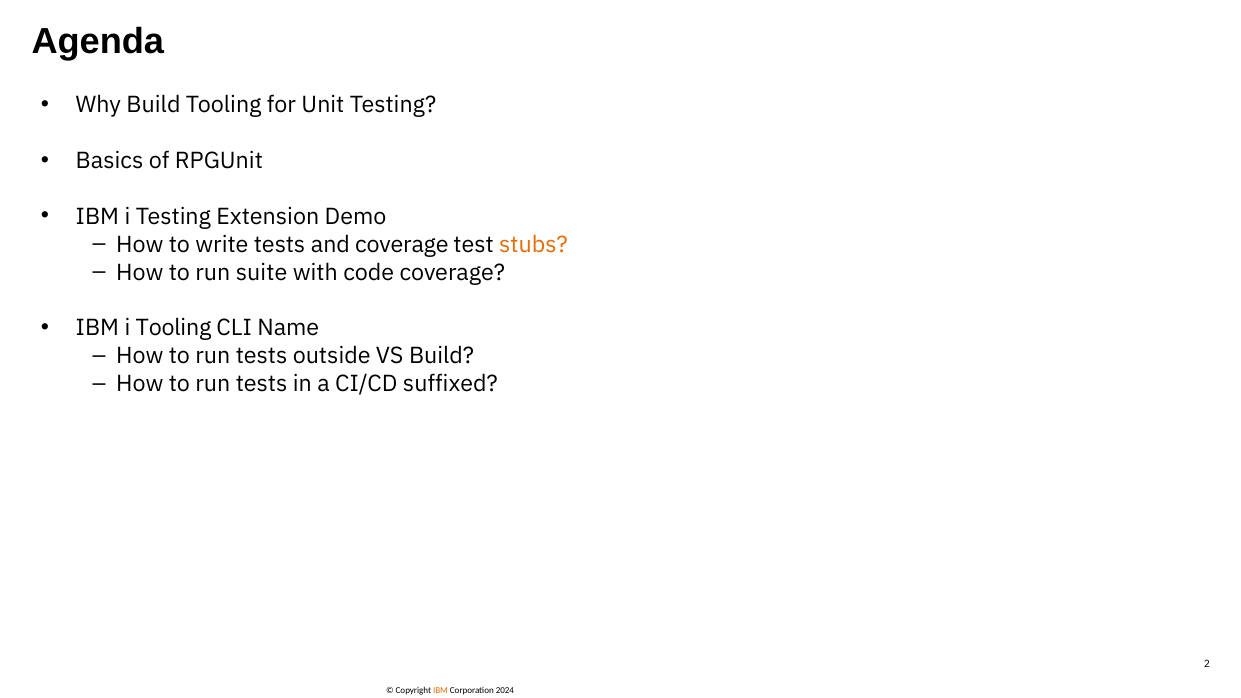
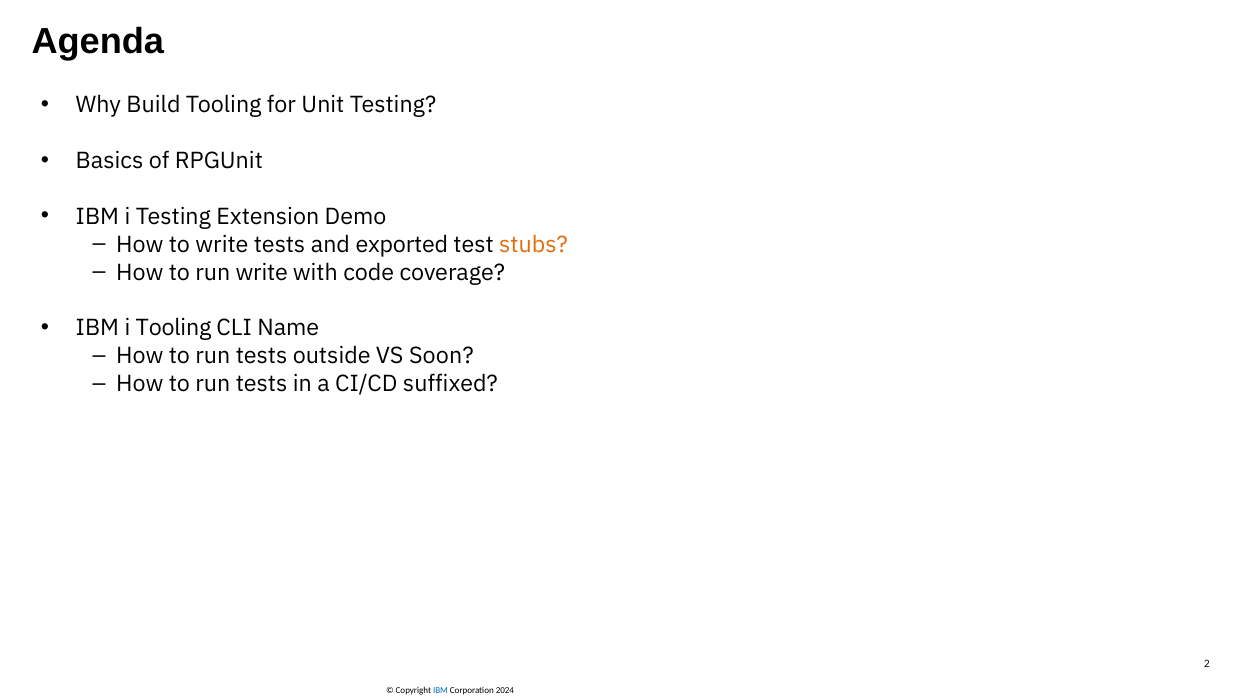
and coverage: coverage -> exported (402, 244)
run suite: suite -> write (262, 272)
VS Build: Build -> Soon (441, 356)
IBM colour: orange -> blue (440, 691)
